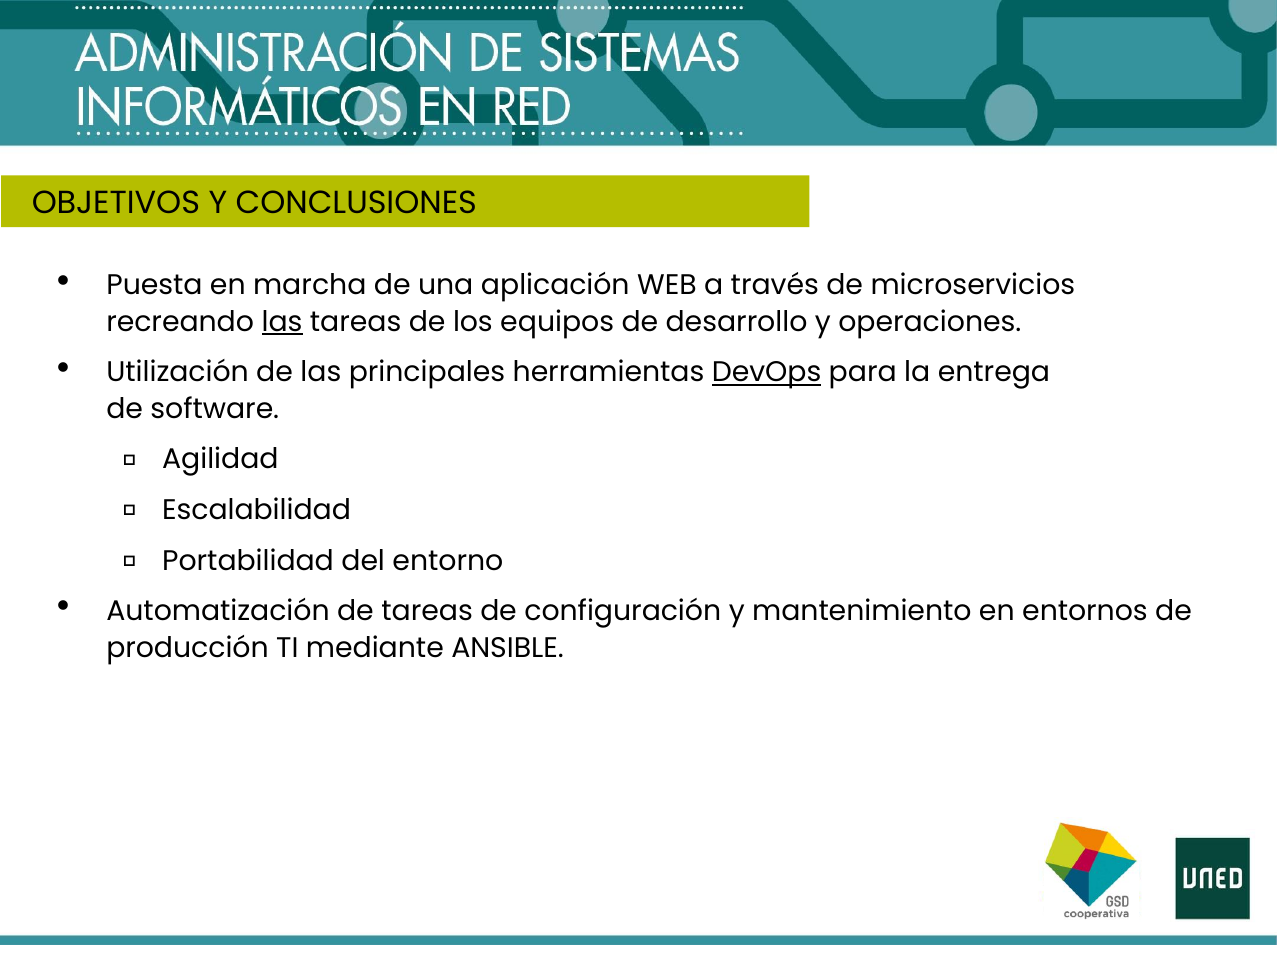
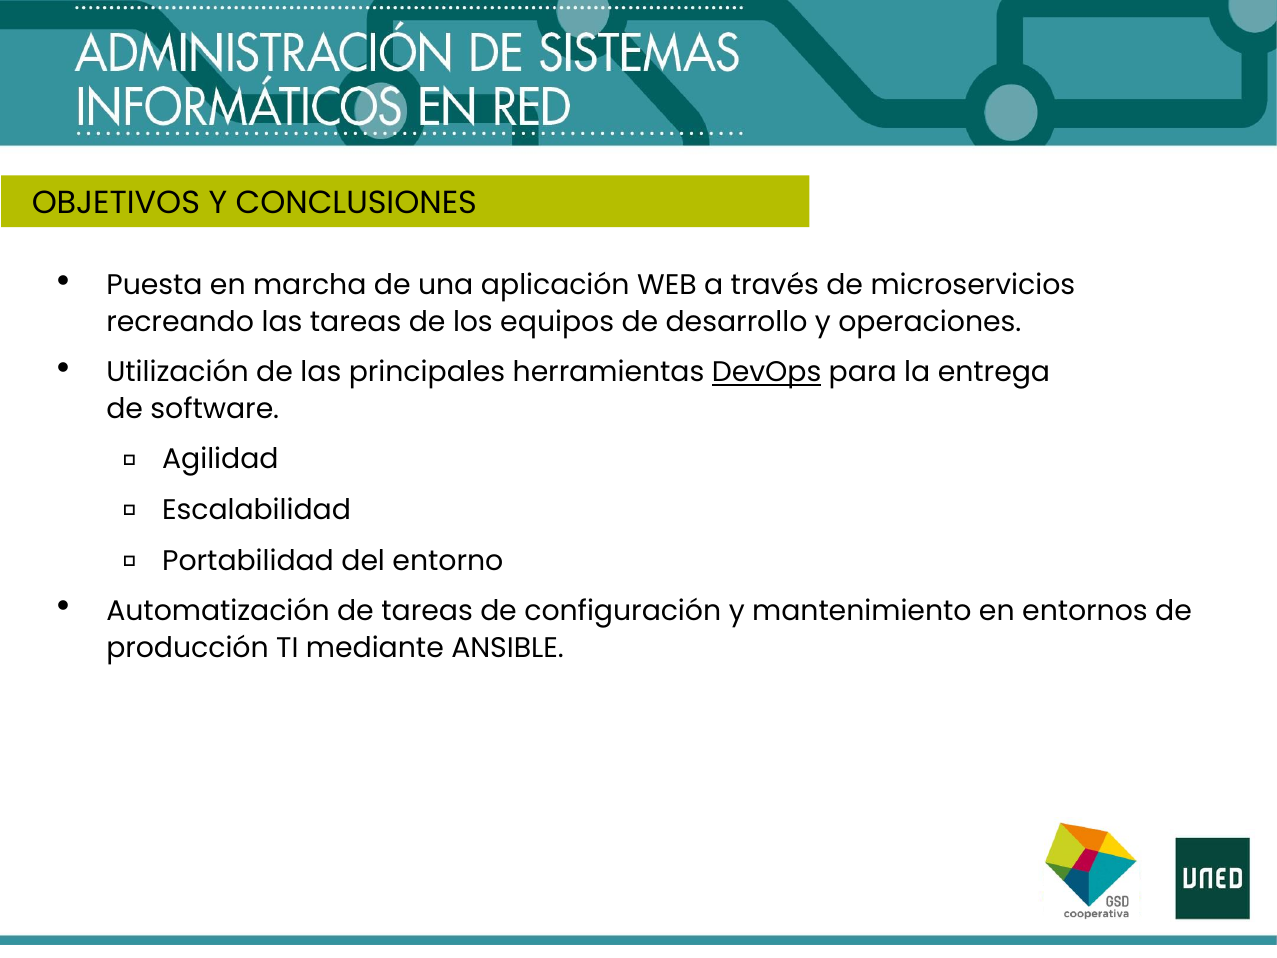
las underline: present -> none (282, 322)
